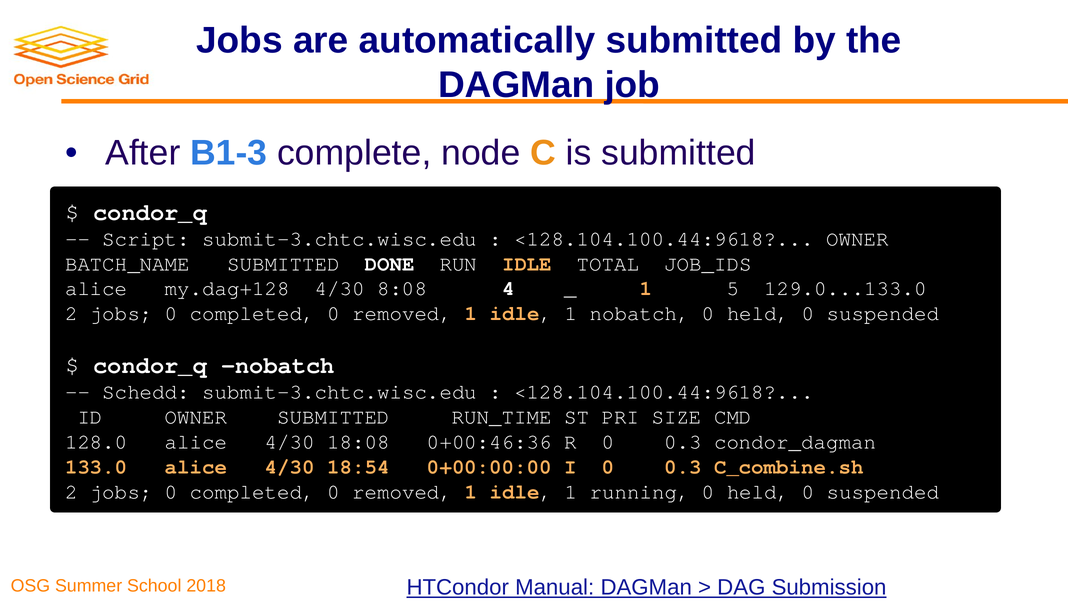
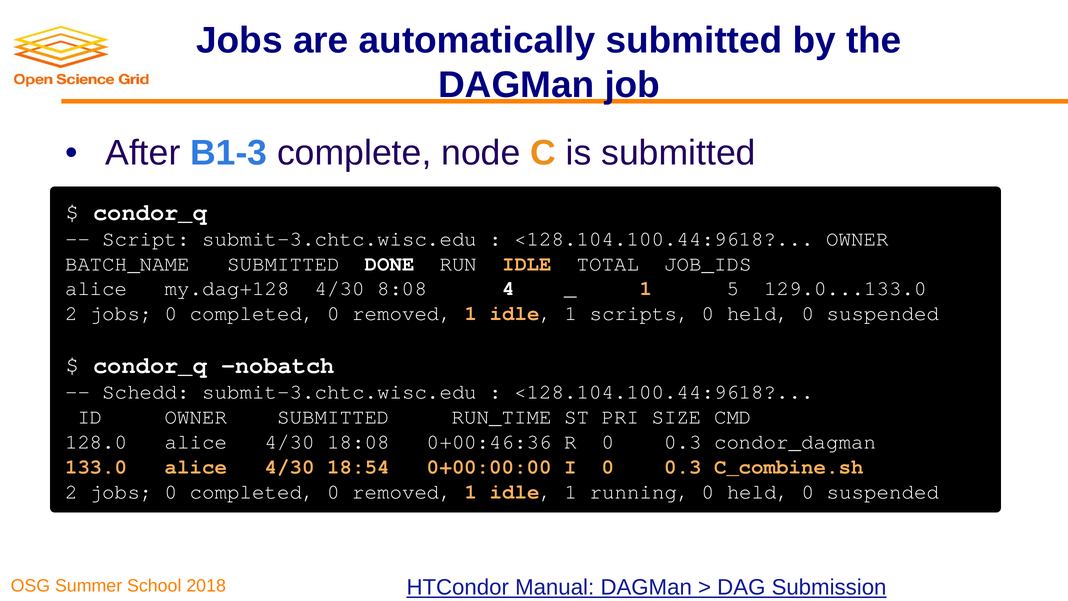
1 nobatch: nobatch -> scripts (640, 313)
